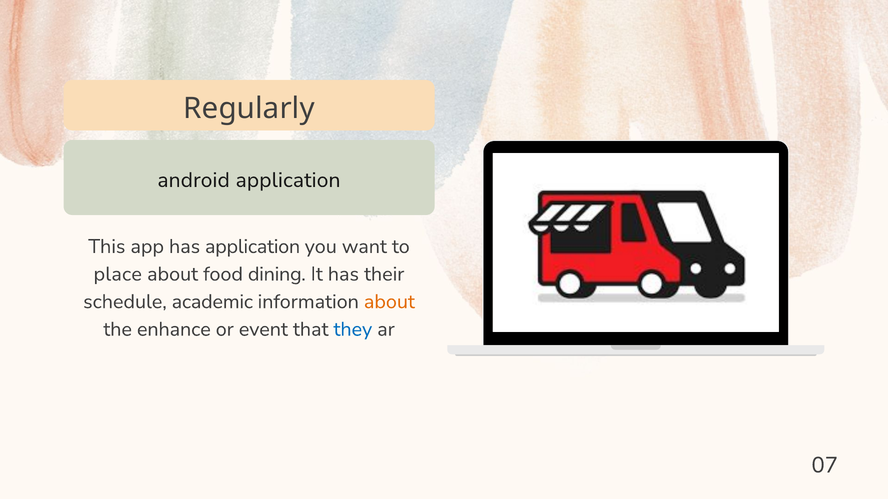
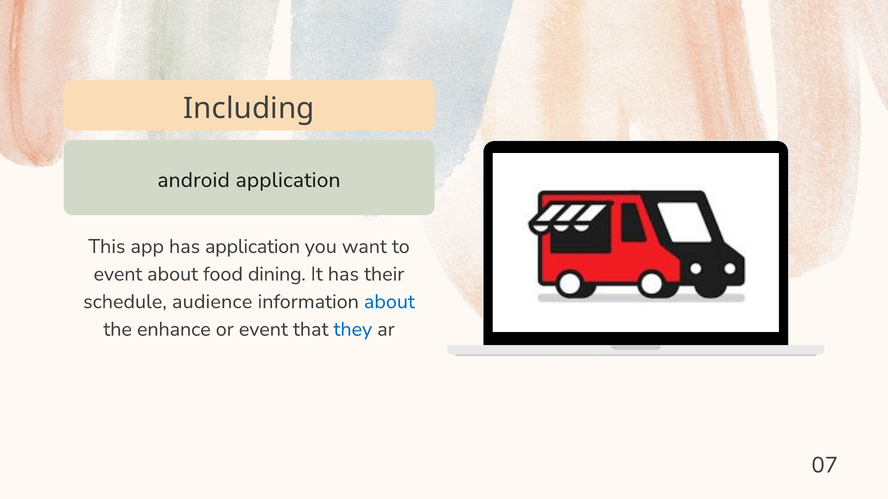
Regularly: Regularly -> Including (249, 109)
place: place -> event (118, 274)
academic: academic -> audience (212, 302)
about colour: orange -> blue (389, 302)
